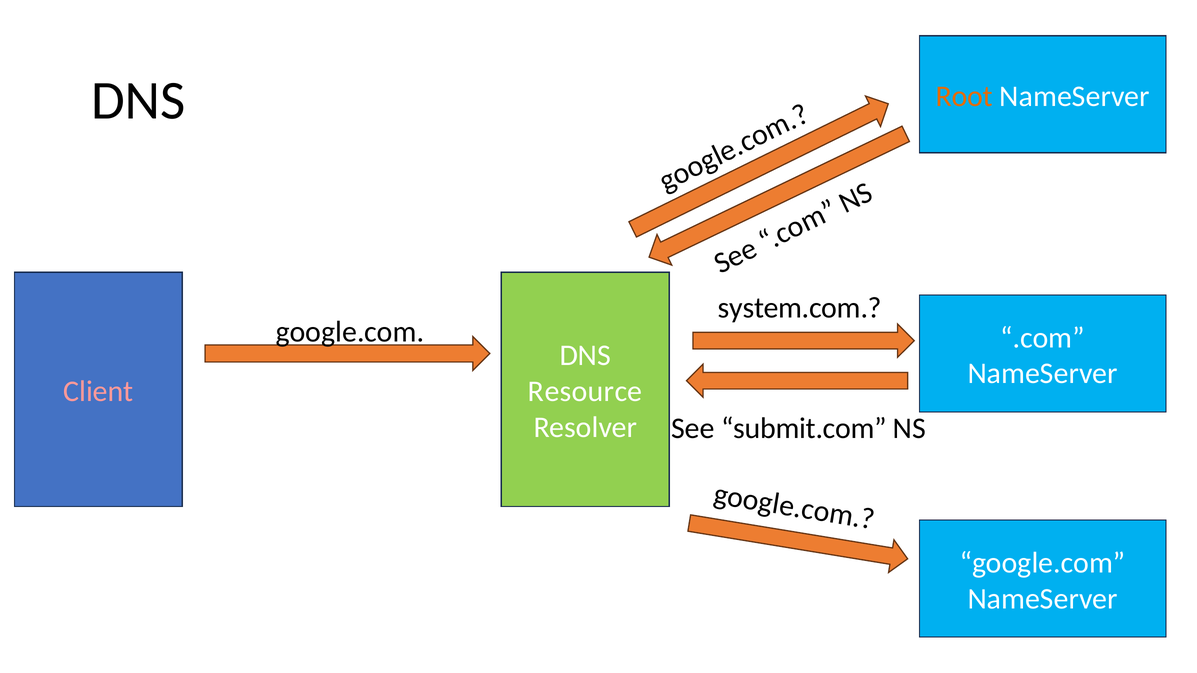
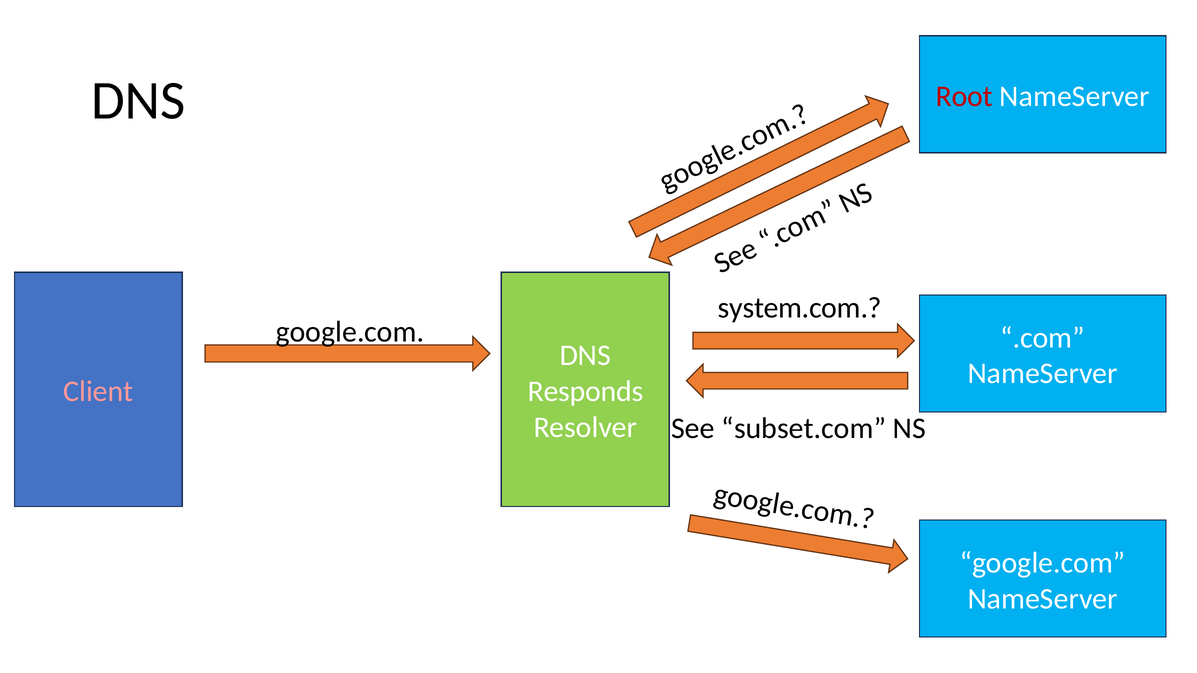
Root colour: orange -> red (964, 96)
Resource: Resource -> Responds (585, 392)
submit.com: submit.com -> subset.com (804, 429)
